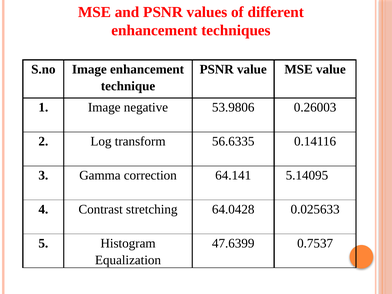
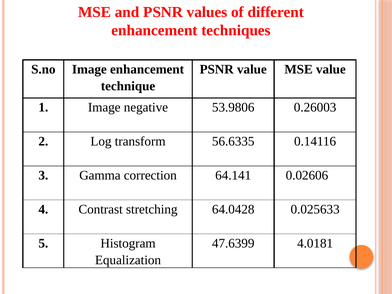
5.14095: 5.14095 -> 0.02606 (307, 175)
0.7537: 0.7537 -> 4.0181 (315, 243)
